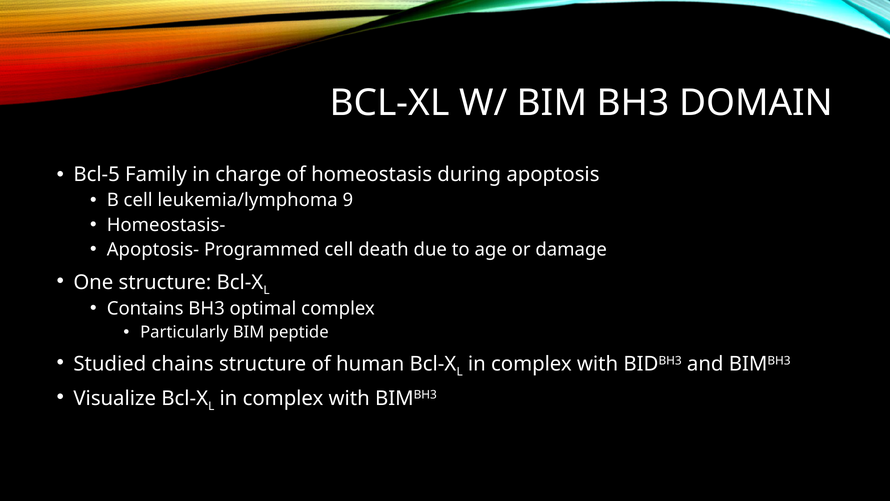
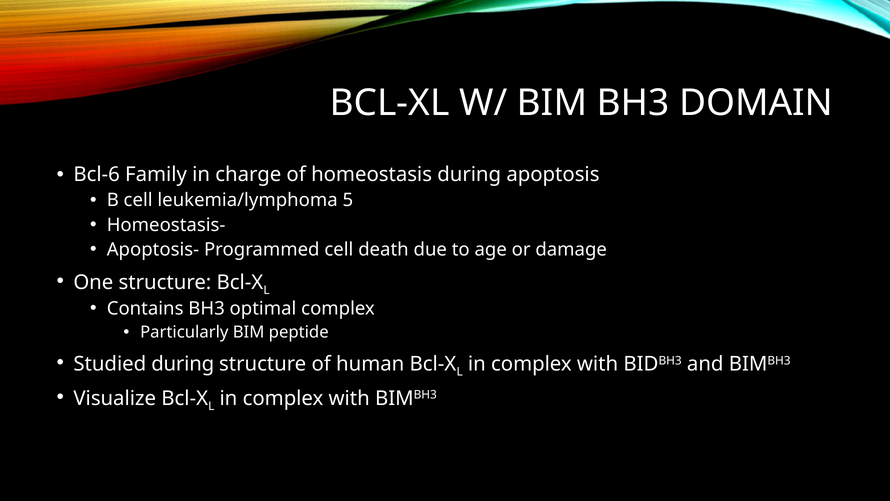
Bcl-5: Bcl-5 -> Bcl-6 (97, 174)
9: 9 -> 5 (348, 200)
Studied chains: chains -> during (183, 364)
